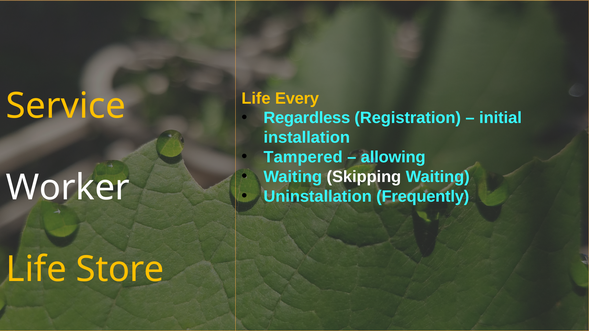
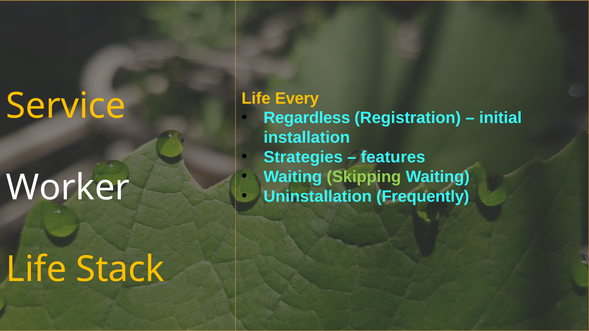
Tampered: Tampered -> Strategies (303, 157)
allowing: allowing -> features (393, 157)
Skipping colour: white -> light green (364, 177)
Store: Store -> Stack (120, 270)
